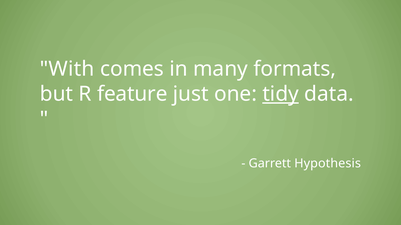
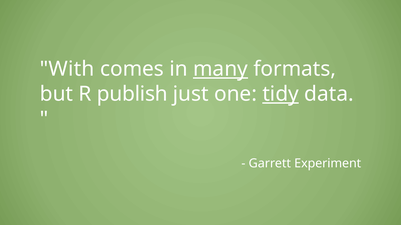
many underline: none -> present (221, 69)
feature: feature -> publish (132, 94)
Hypothesis: Hypothesis -> Experiment (328, 164)
